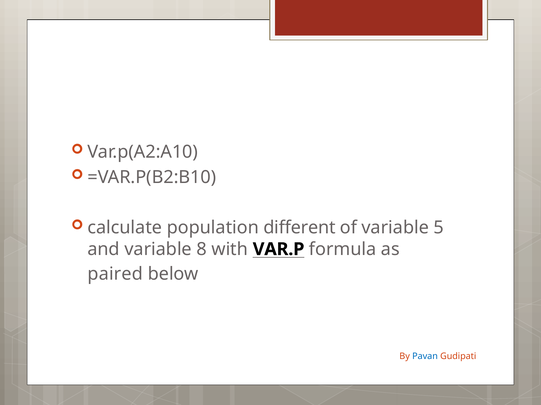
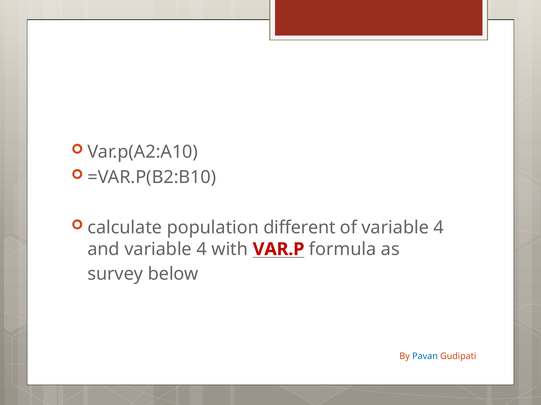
of variable 5: 5 -> 4 (439, 228)
and variable 8: 8 -> 4 (202, 250)
VAR.P colour: black -> red (279, 250)
paired: paired -> survey (115, 274)
